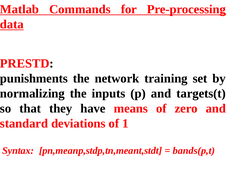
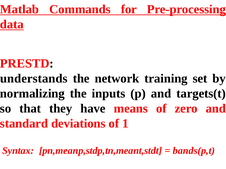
punishments: punishments -> understands (34, 79)
